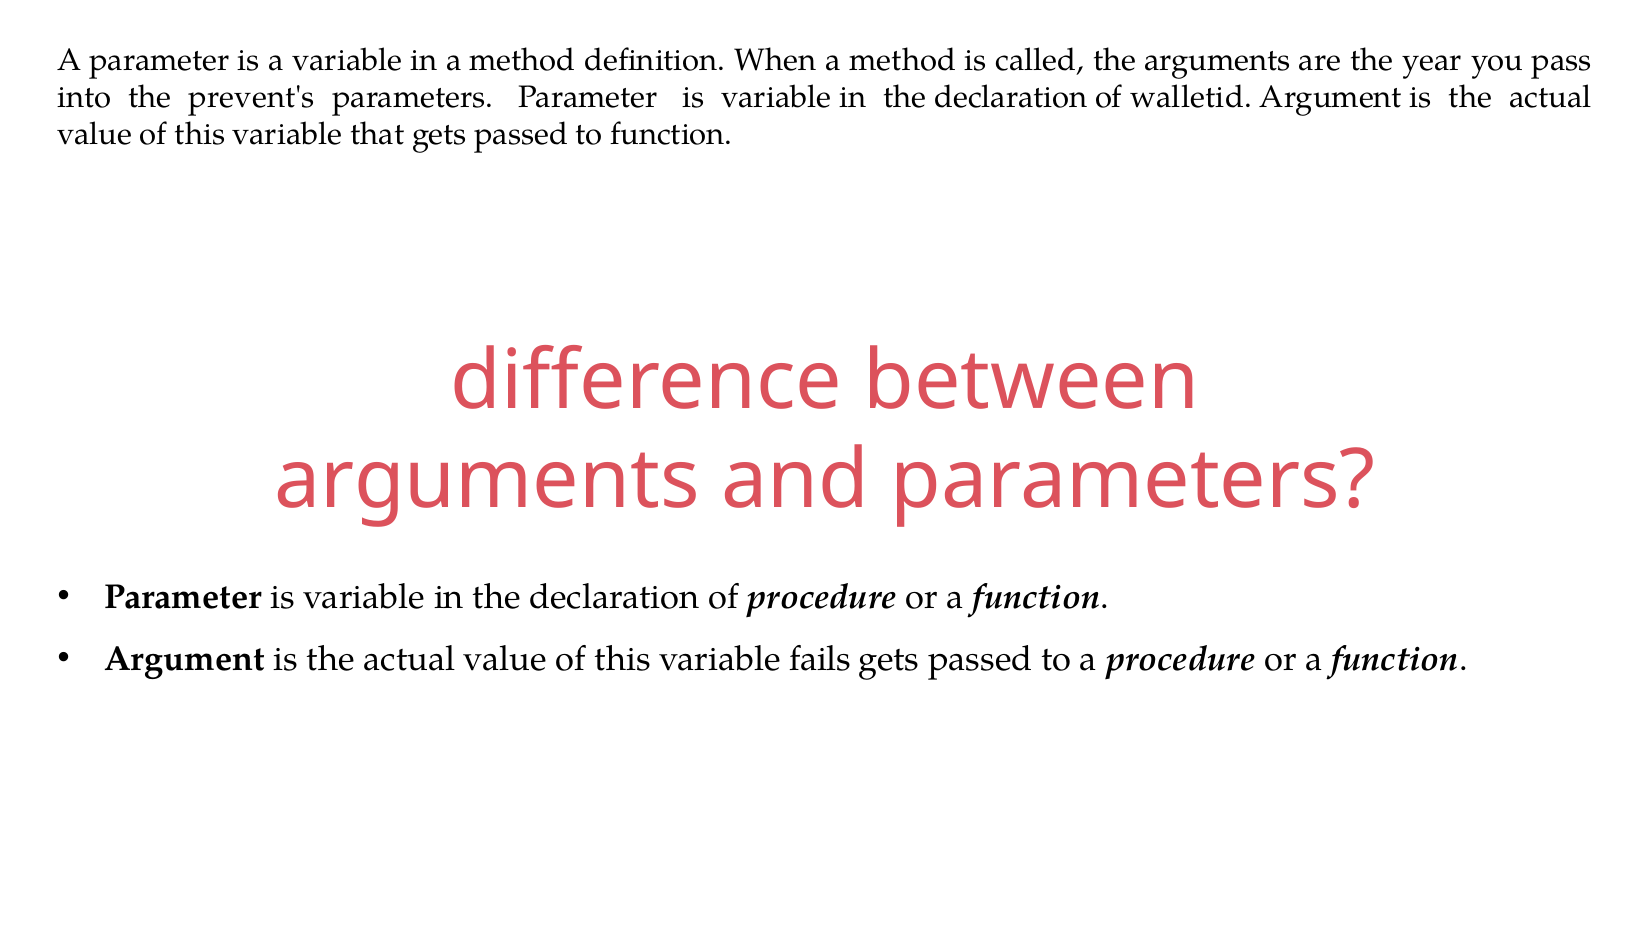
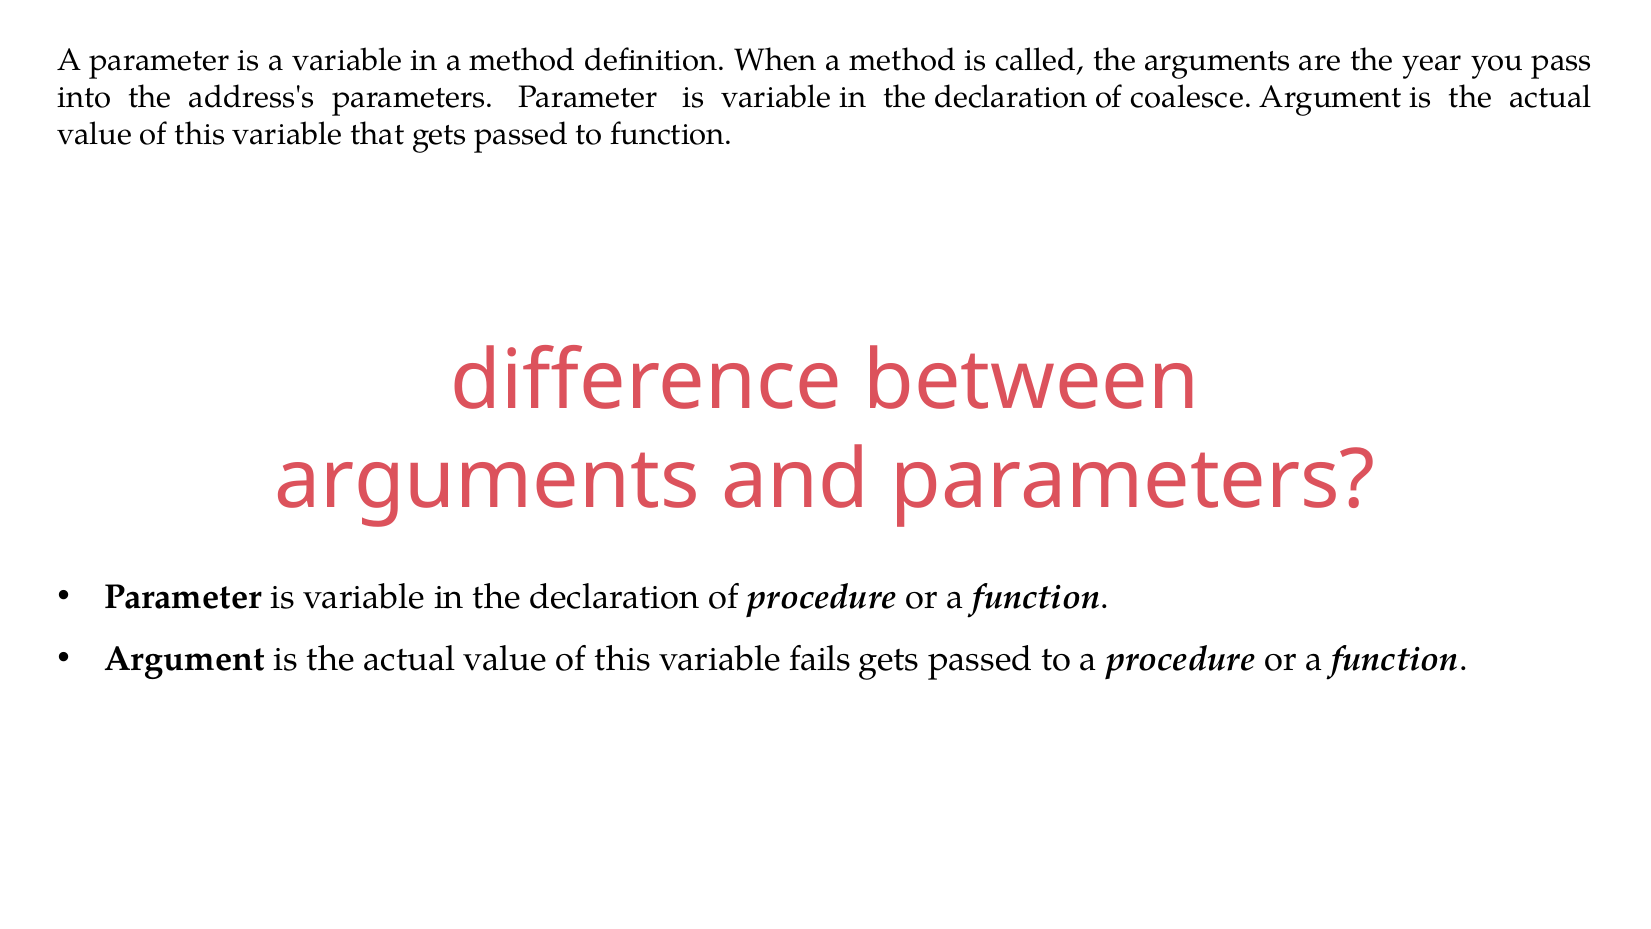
prevent's: prevent's -> address's (252, 97)
walletid: walletid -> coalesce (1191, 97)
